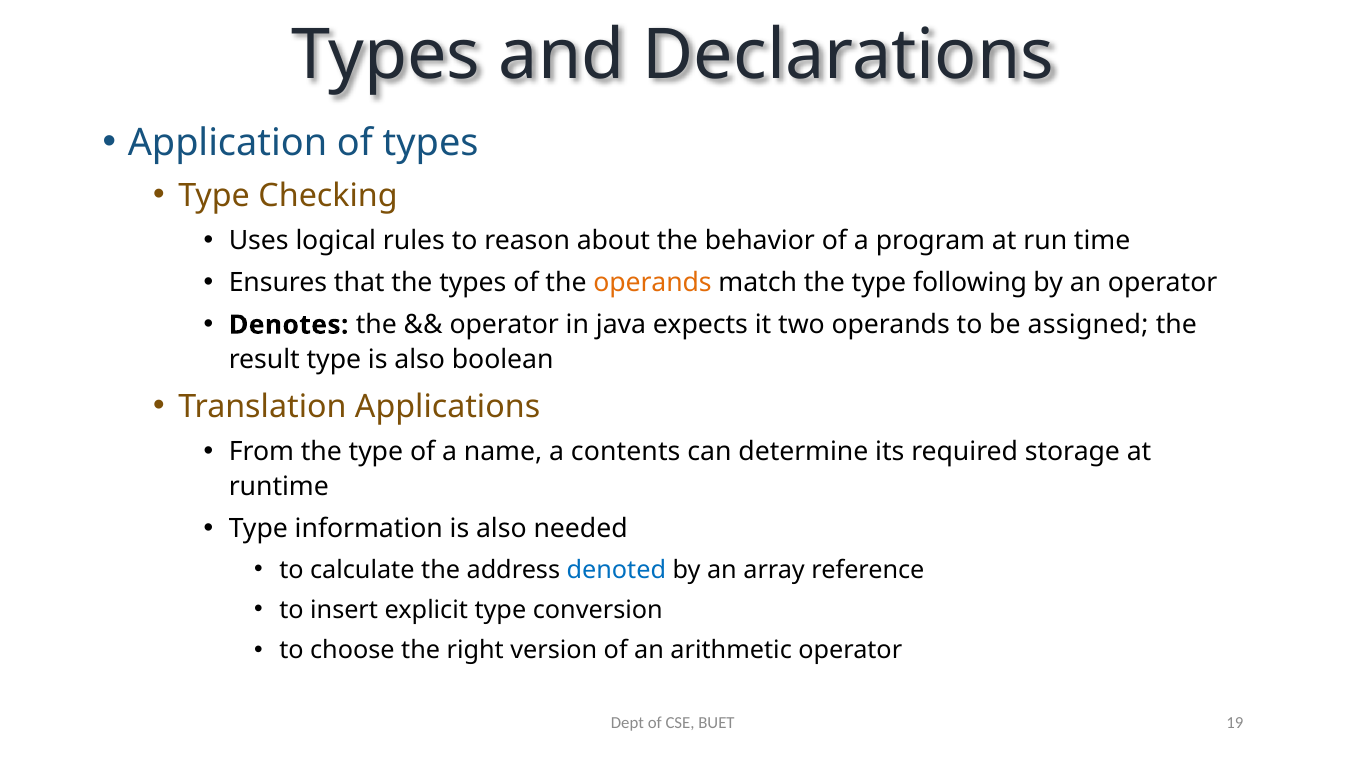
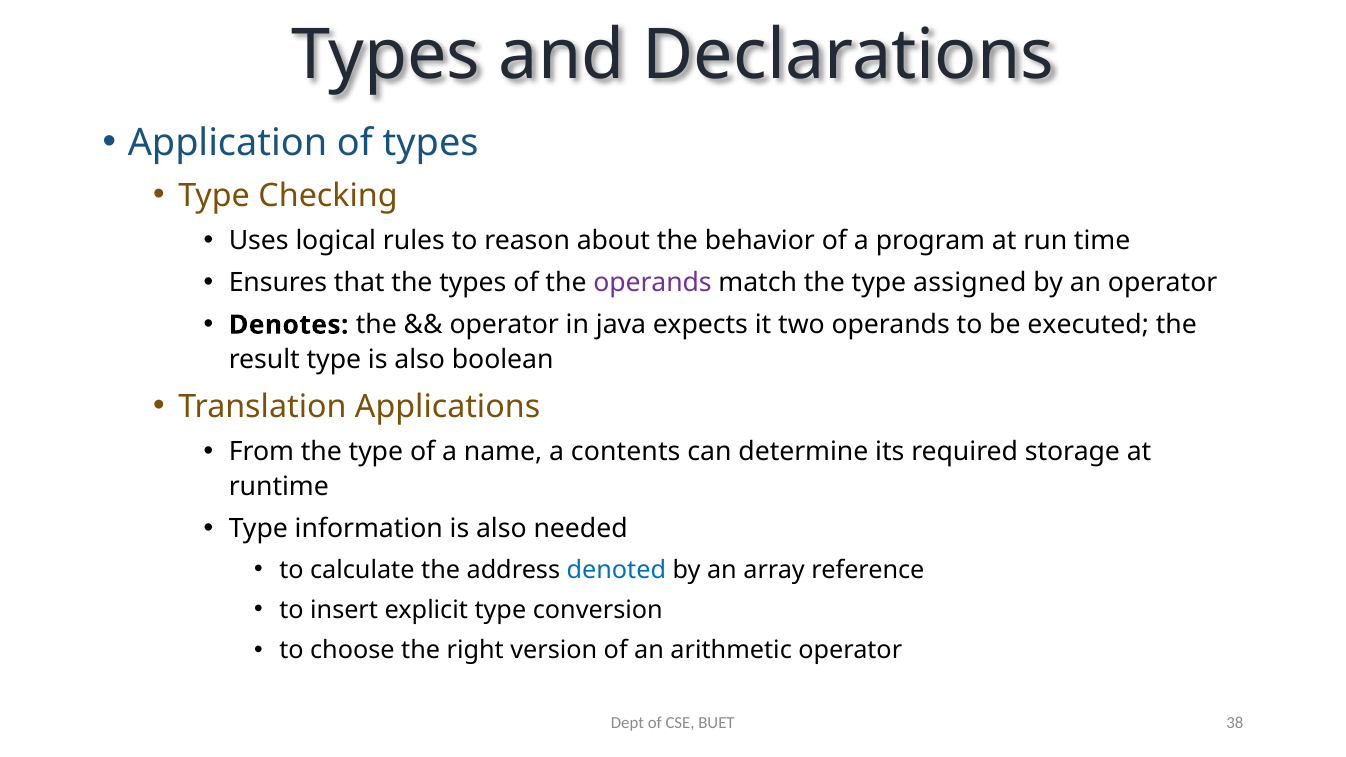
operands colour: orange -> purple (653, 283)
following: following -> assigned (970, 283)
assigned: assigned -> executed (1088, 325)
19: 19 -> 38 (1235, 723)
